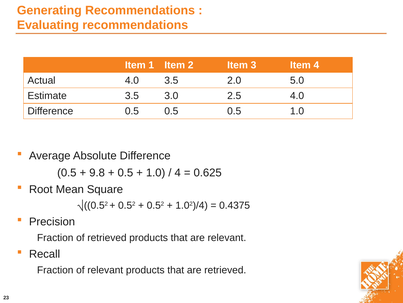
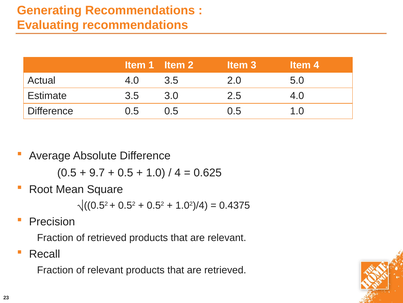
9.8: 9.8 -> 9.7 (97, 172)
